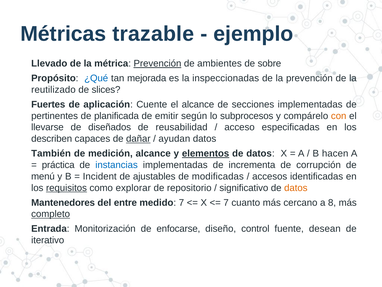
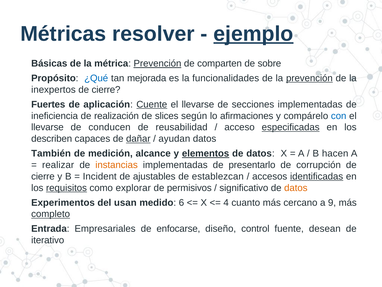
trazable: trazable -> resolver (153, 34)
ejemplo underline: none -> present (253, 34)
Llevado: Llevado -> Básicas (49, 63)
ambientes: ambientes -> comparten (220, 63)
inspeccionadas: inspeccionadas -> funcionalidades (226, 78)
prevención underline: none -> present (309, 78)
reutilizado: reutilizado -> inexpertos (53, 90)
slices: slices -> cierre (106, 90)
Cuente underline: none -> present (152, 104)
alcance: alcance -> llevarse (198, 104)
pertinentes: pertinentes -> ineficiencia (55, 116)
planificada: planificada -> realización (116, 116)
emitir: emitir -> slices (167, 116)
subprocesos: subprocesos -> afirmaciones (247, 116)
con colour: orange -> blue (339, 116)
diseñados: diseñados -> conducen (110, 127)
especificadas underline: none -> present (291, 127)
práctica: práctica -> realizar (58, 165)
instancias colour: blue -> orange (117, 165)
incrementa: incrementa -> presentarlo (252, 165)
menú: menú -> cierre (43, 176)
modificadas: modificadas -> establezcan (218, 176)
identificadas underline: none -> present (317, 176)
repositorio: repositorio -> permisivos (189, 188)
Mantenedores: Mantenedores -> Experimentos (63, 202)
entre: entre -> usan (125, 202)
medido 7: 7 -> 6 (181, 202)
7: 7 -> 4 (226, 202)
8: 8 -> 9 (332, 202)
Monitorización: Monitorización -> Empresariales (105, 228)
